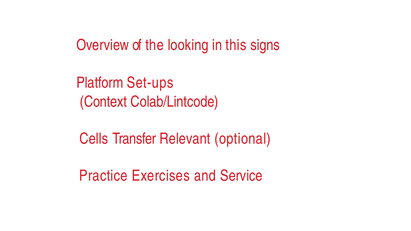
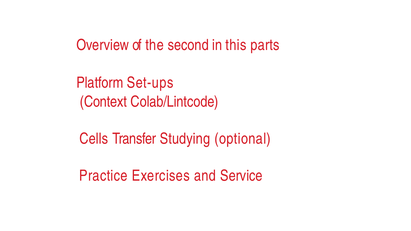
looking: looking -> second (188, 45)
signs: signs -> parts (265, 45)
Relevant: Relevant -> Studying (185, 139)
